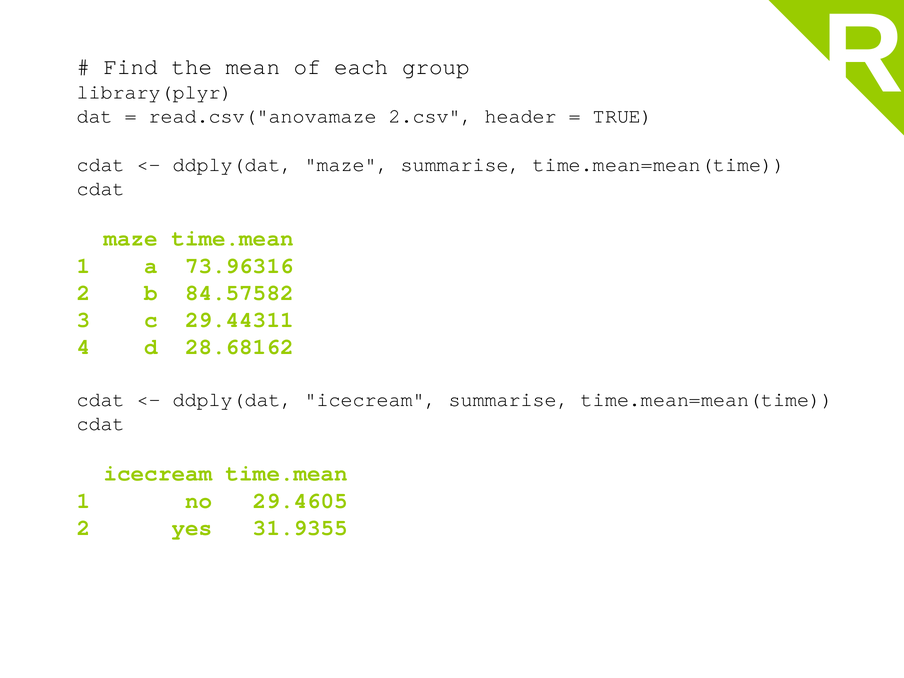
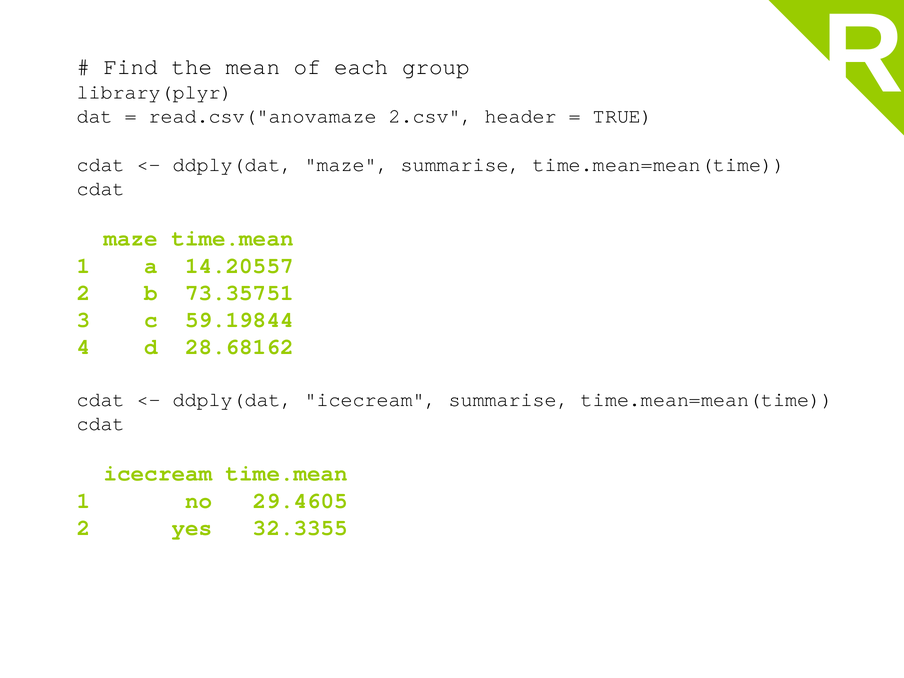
73.96316: 73.96316 -> 14.20557 (239, 266)
84.57582: 84.57582 -> 73.35751 (239, 293)
29.44311: 29.44311 -> 59.19844 (239, 320)
31.9355: 31.9355 -> 32.3355 (300, 528)
